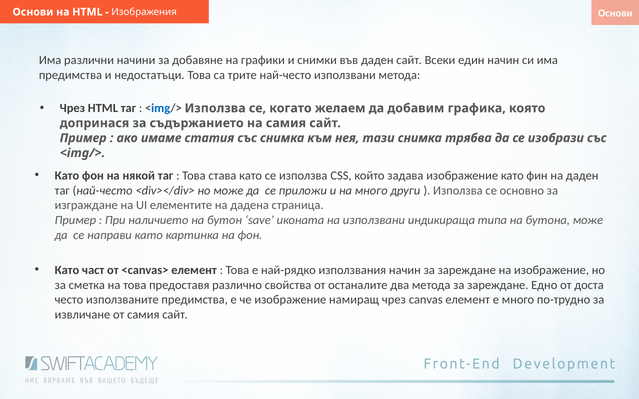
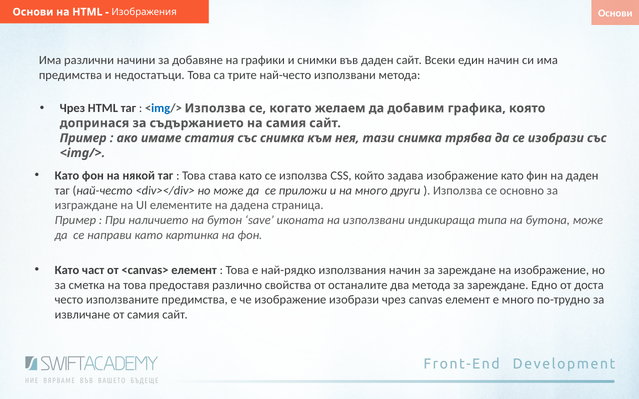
изображение намиращ: намиращ -> изобрази (354, 300)
